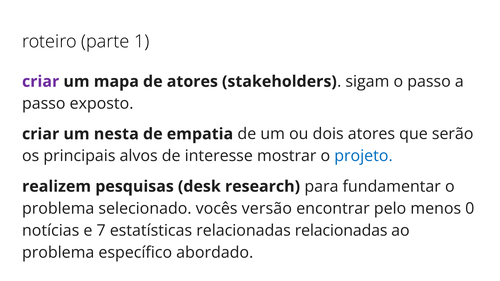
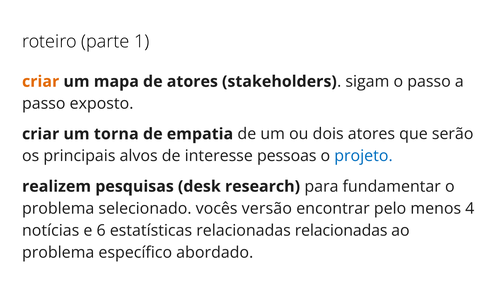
criar colour: purple -> orange (41, 82)
nesta: nesta -> torna (116, 134)
mostrar: mostrar -> pessoas (287, 156)
0: 0 -> 4 (470, 209)
7: 7 -> 6 (101, 231)
